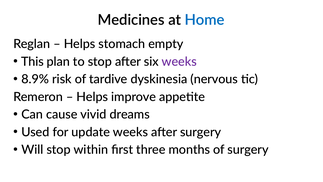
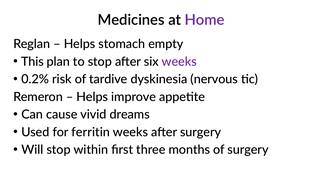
Home colour: blue -> purple (205, 20)
8.9%: 8.9% -> 0.2% (35, 79)
update: update -> ferritin (91, 132)
